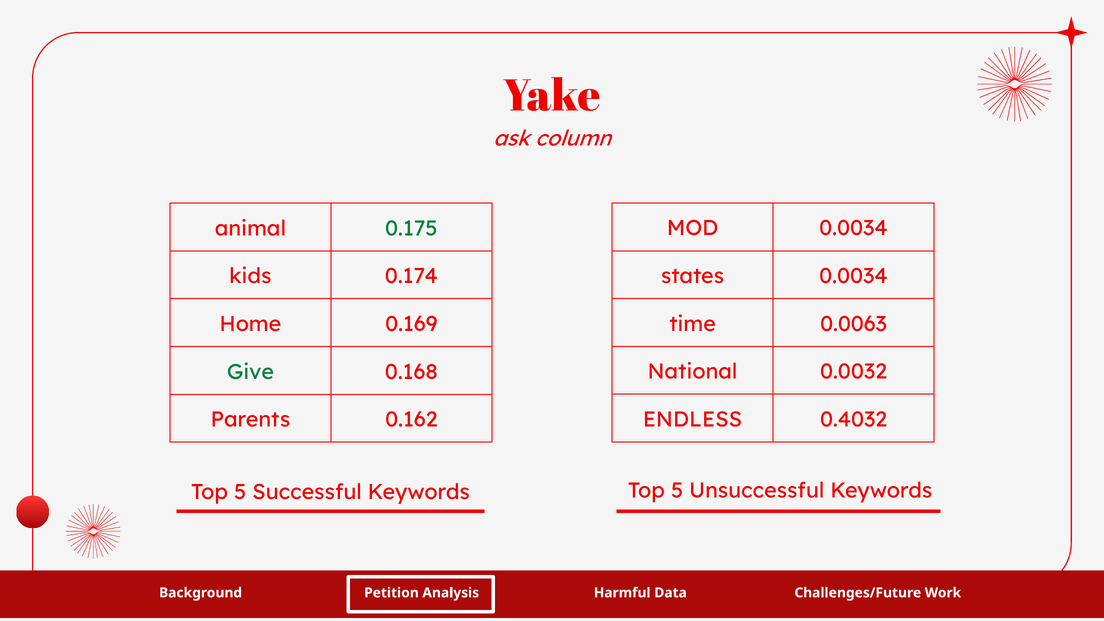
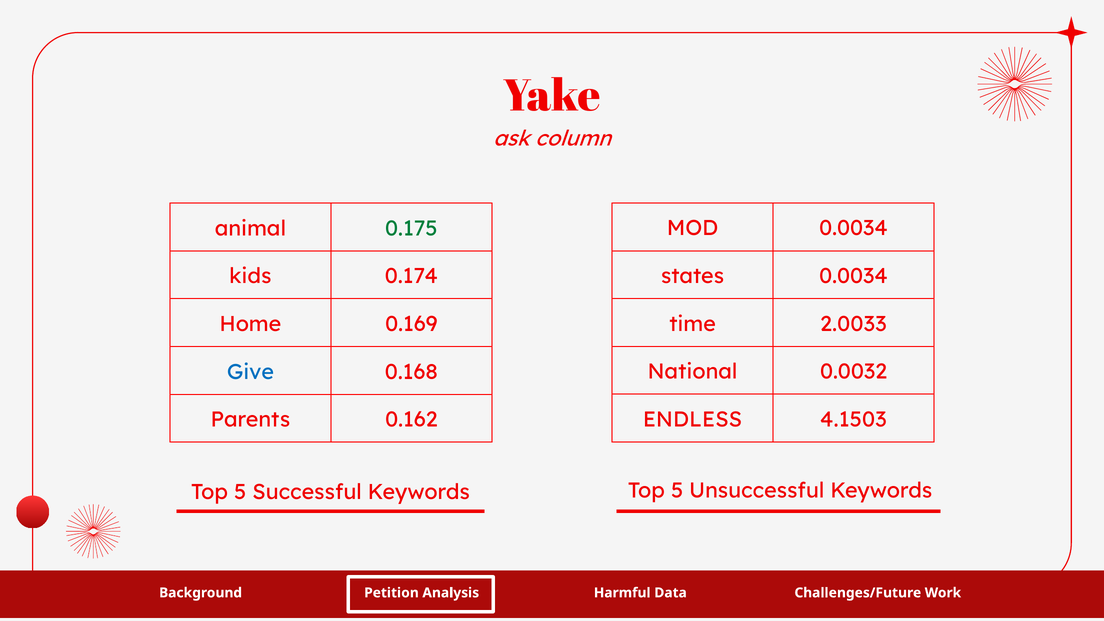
0.0063: 0.0063 -> 2.0033 (853, 324)
Give colour: green -> blue (250, 372)
0.4032: 0.4032 -> 4.1503 (853, 420)
